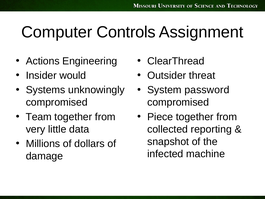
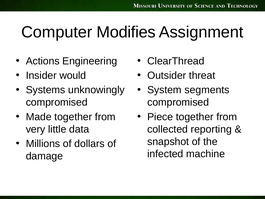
Controls: Controls -> Modifies (126, 32)
password: password -> segments (207, 90)
Team: Team -> Made (39, 117)
